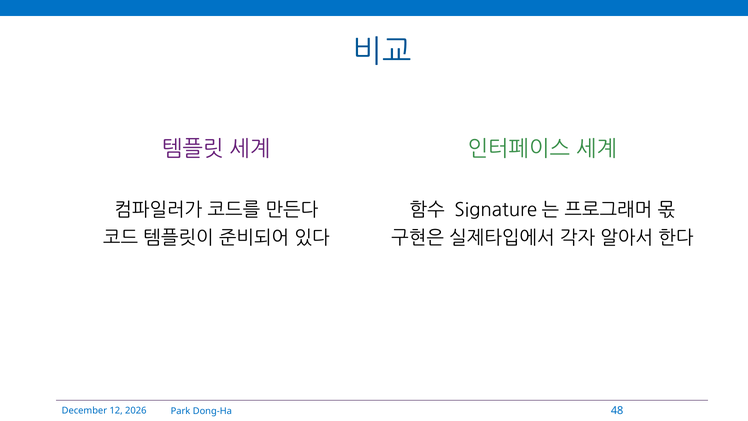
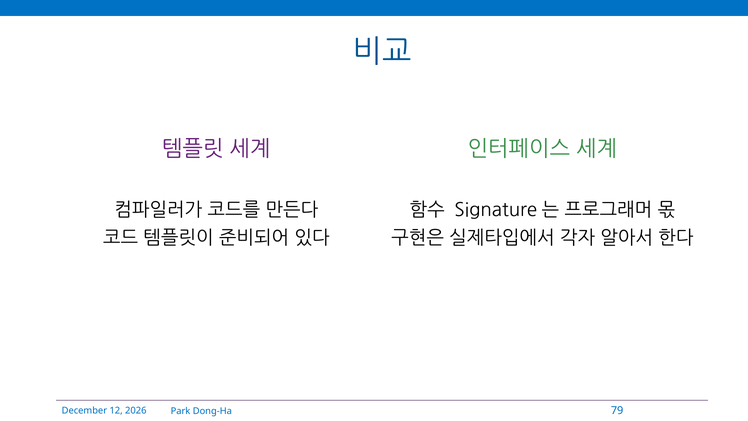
48: 48 -> 79 (617, 410)
